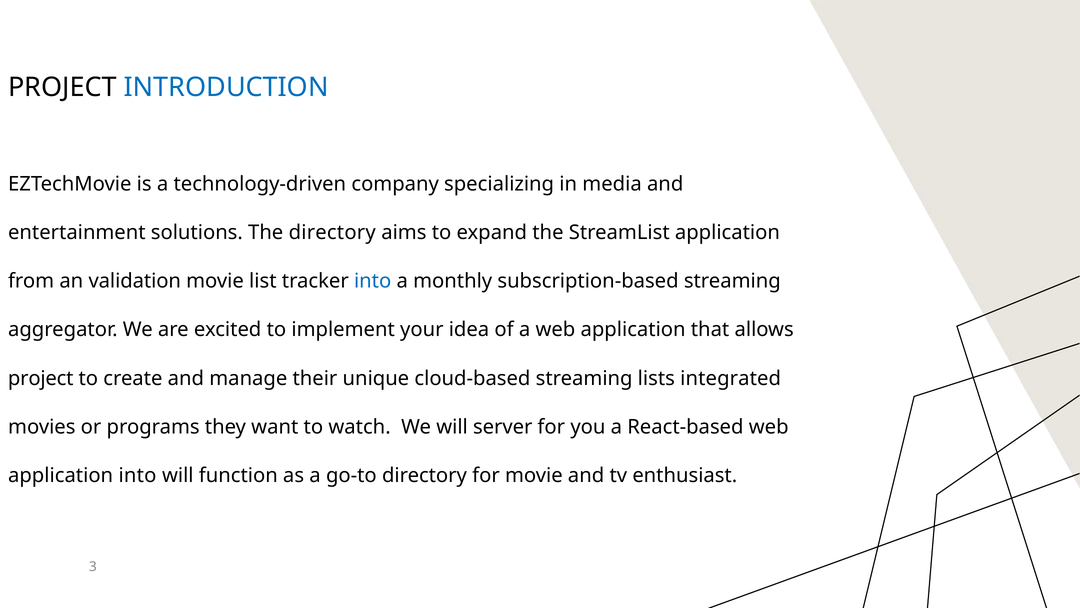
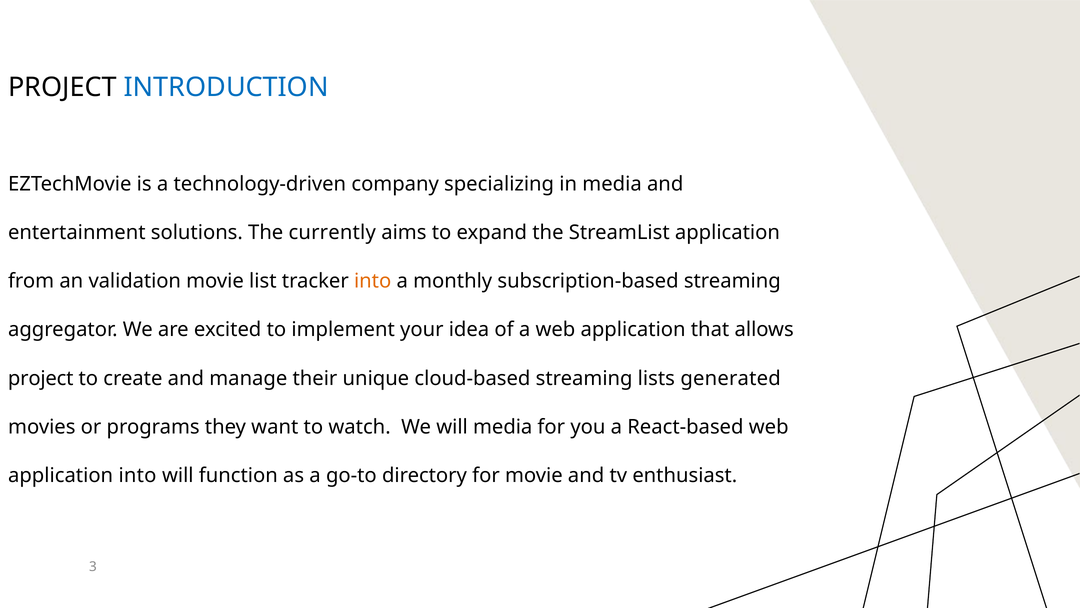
The directory: directory -> currently (332, 232)
into colour: blue -> orange (373, 281)
integrated: integrated -> generated (731, 378)
will server: server -> media (503, 427)
